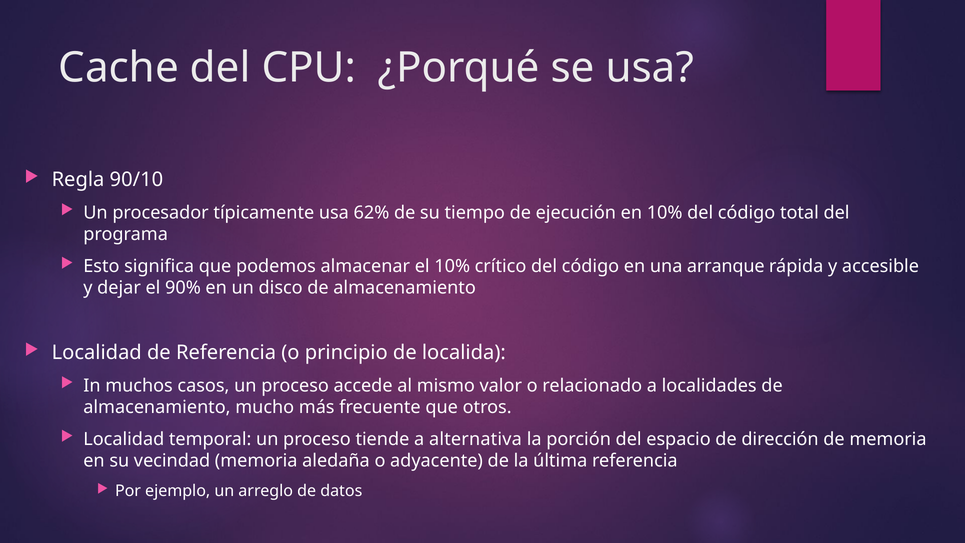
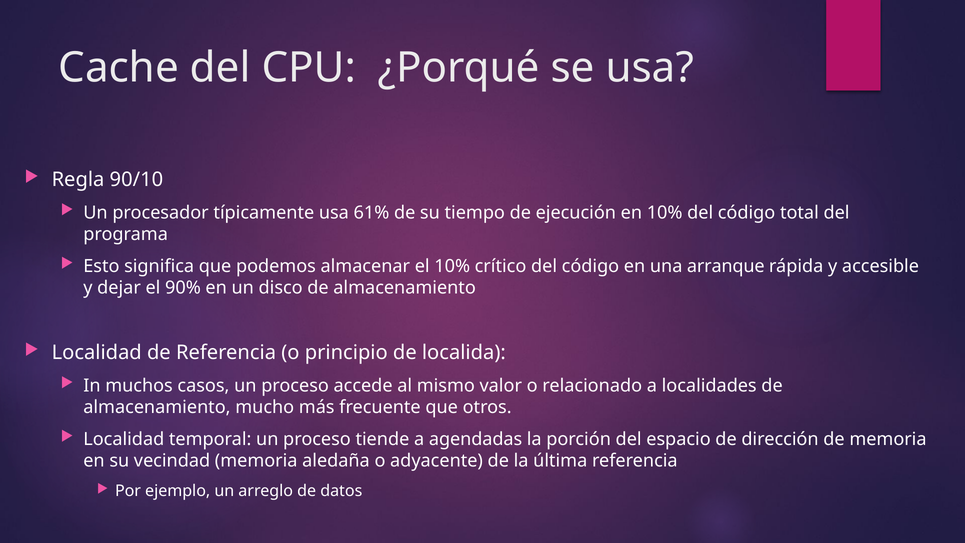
62%: 62% -> 61% (371, 212)
alternativa: alternativa -> agendadas (476, 439)
